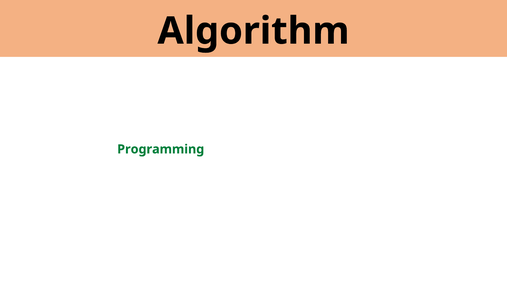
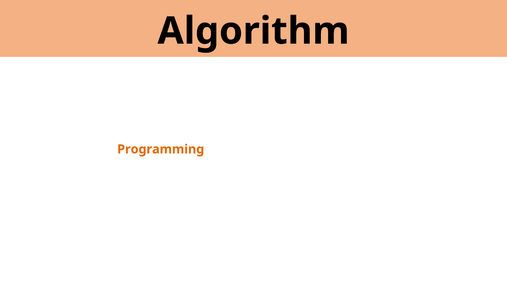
Programming colour: green -> orange (161, 149)
